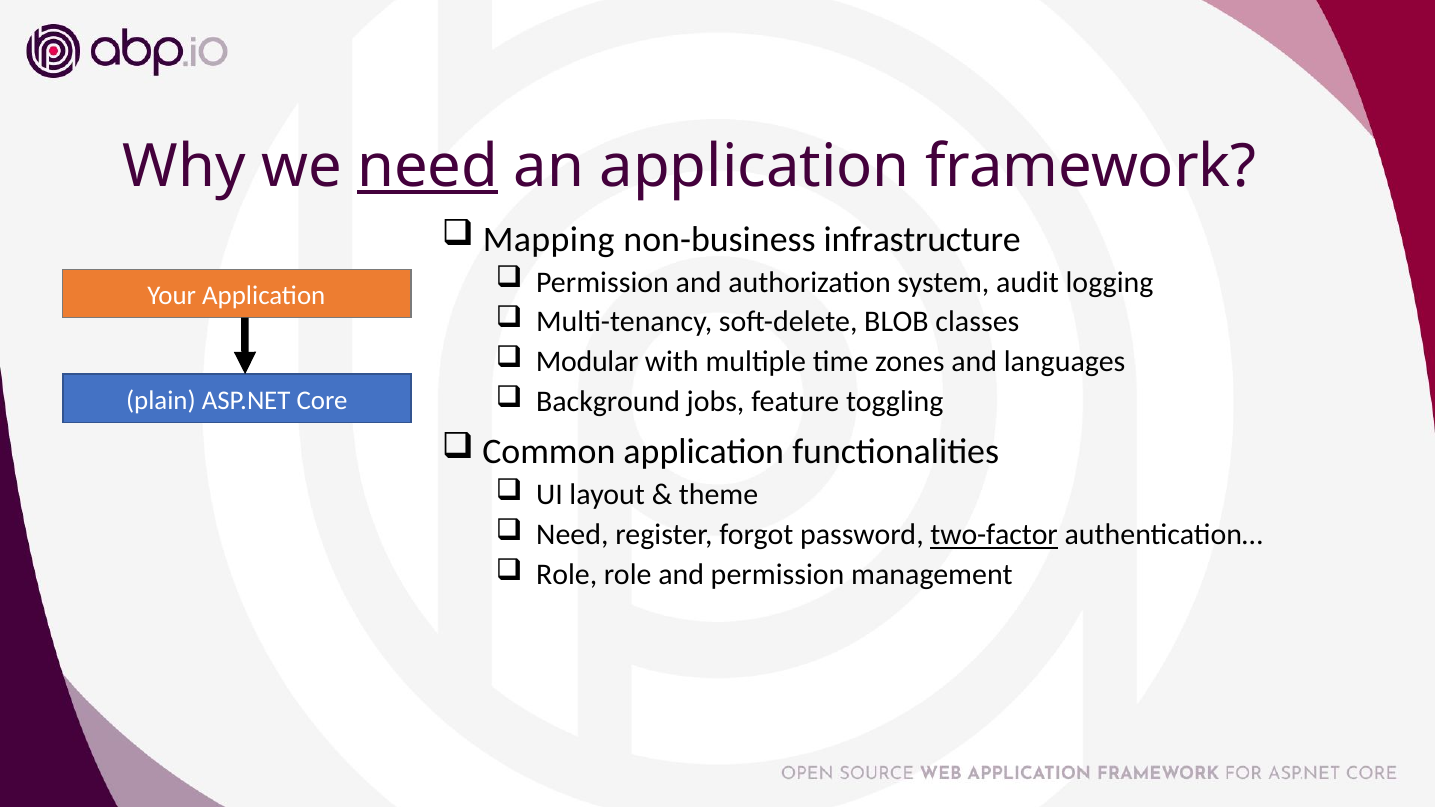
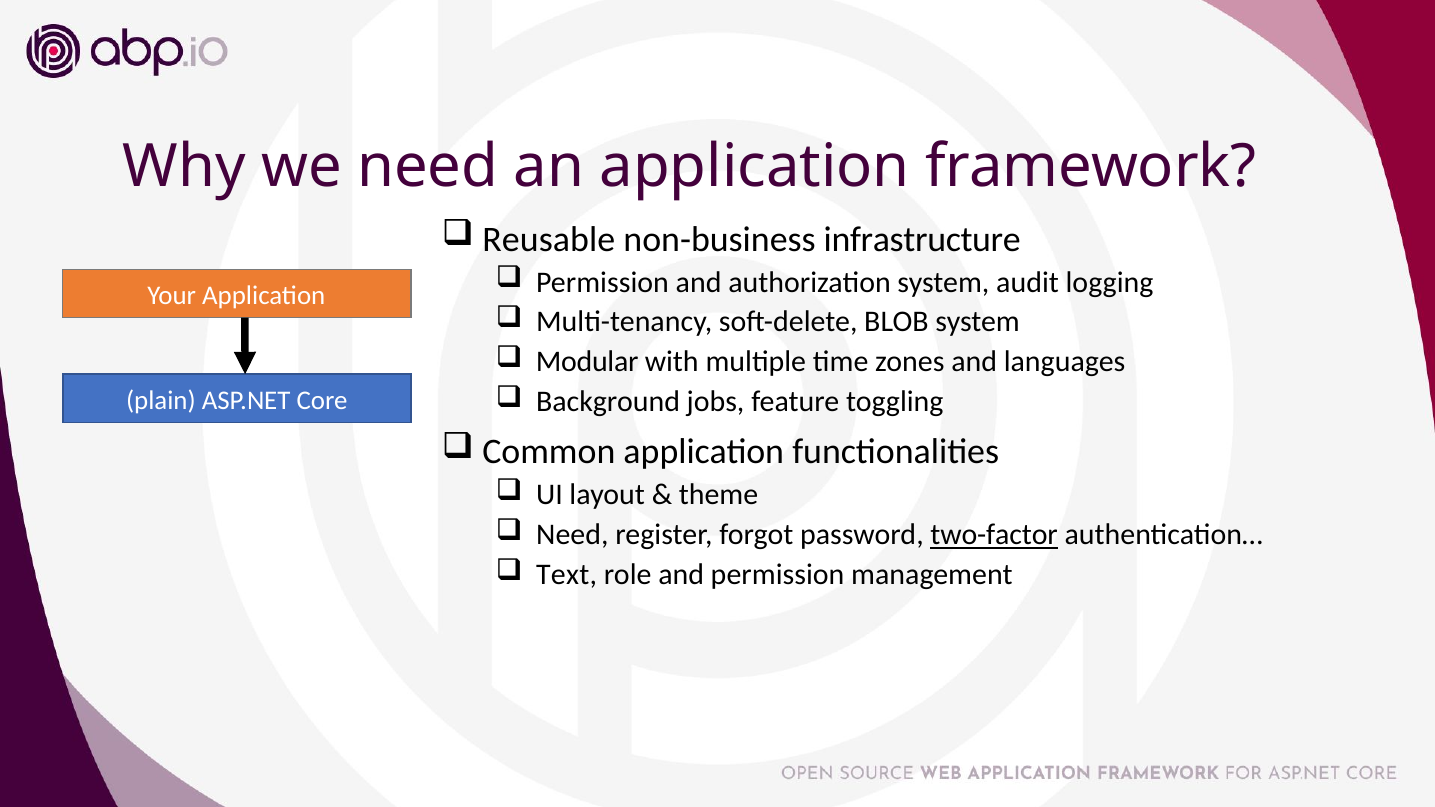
need underline: present -> none (428, 167)
Mapping: Mapping -> Reusable (549, 239)
BLOB classes: classes -> system (978, 322)
Role: Role -> Text (567, 575)
